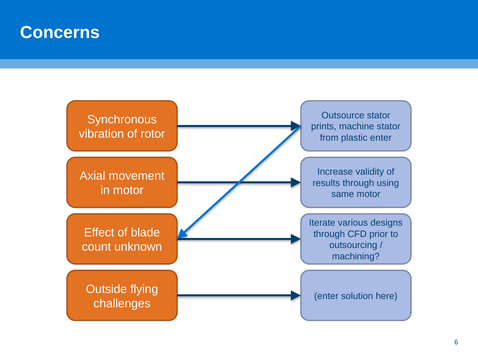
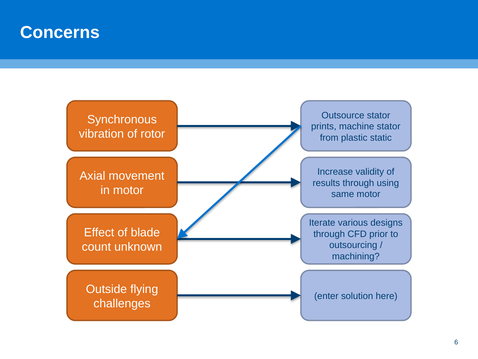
plastic enter: enter -> static (381, 137)
